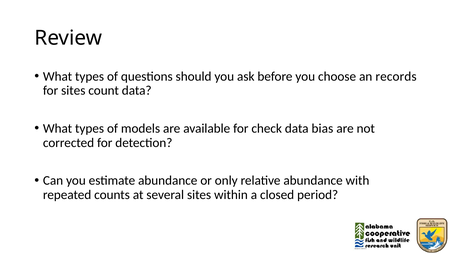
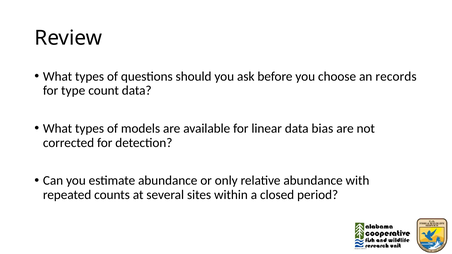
for sites: sites -> type (73, 91)
check: check -> linear (267, 129)
